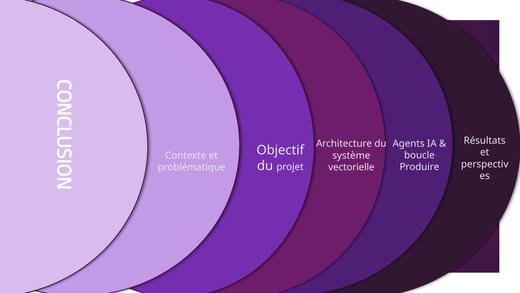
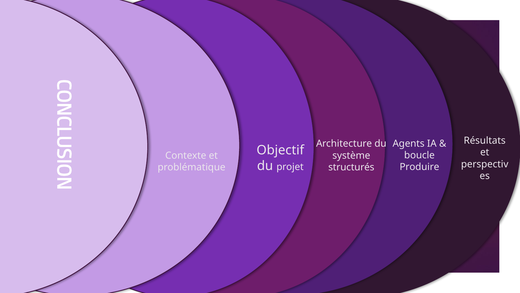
vectorielle: vectorielle -> structurés (351, 167)
